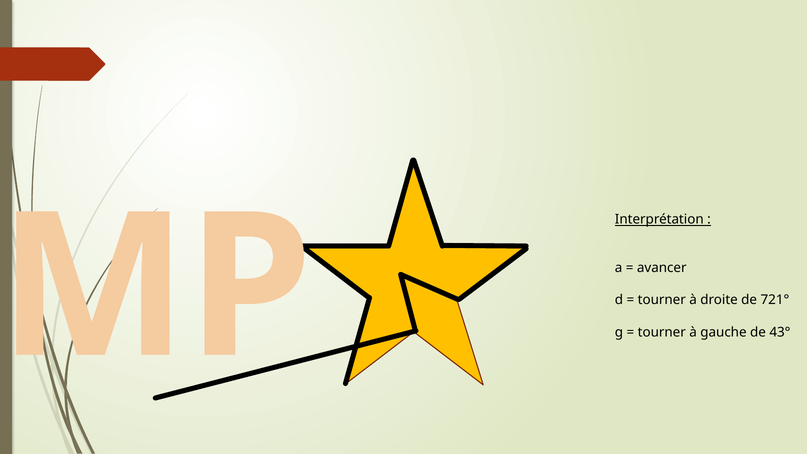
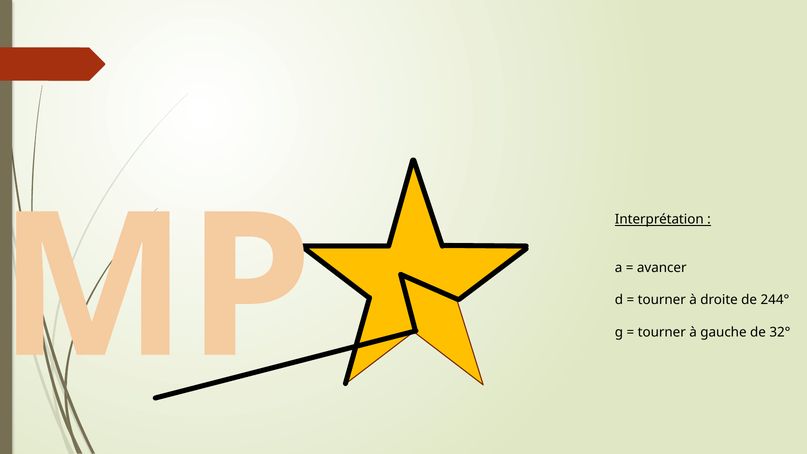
721°: 721° -> 244° (775, 300)
43°: 43° -> 32° (780, 332)
